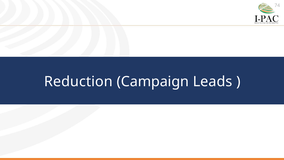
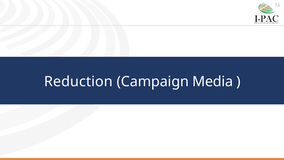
Leads: Leads -> Media (213, 81)
